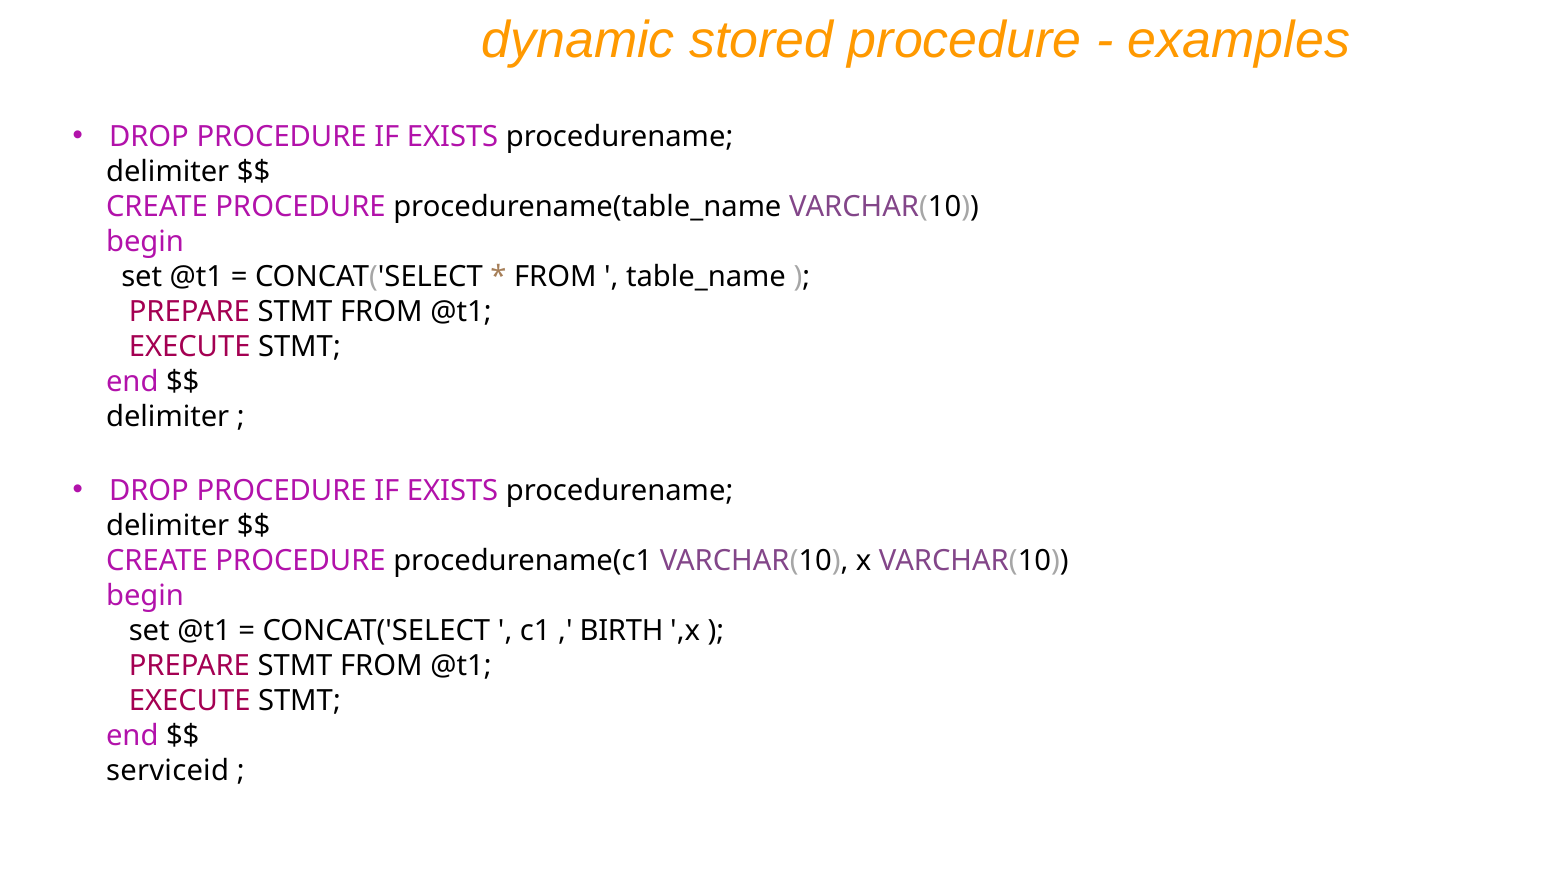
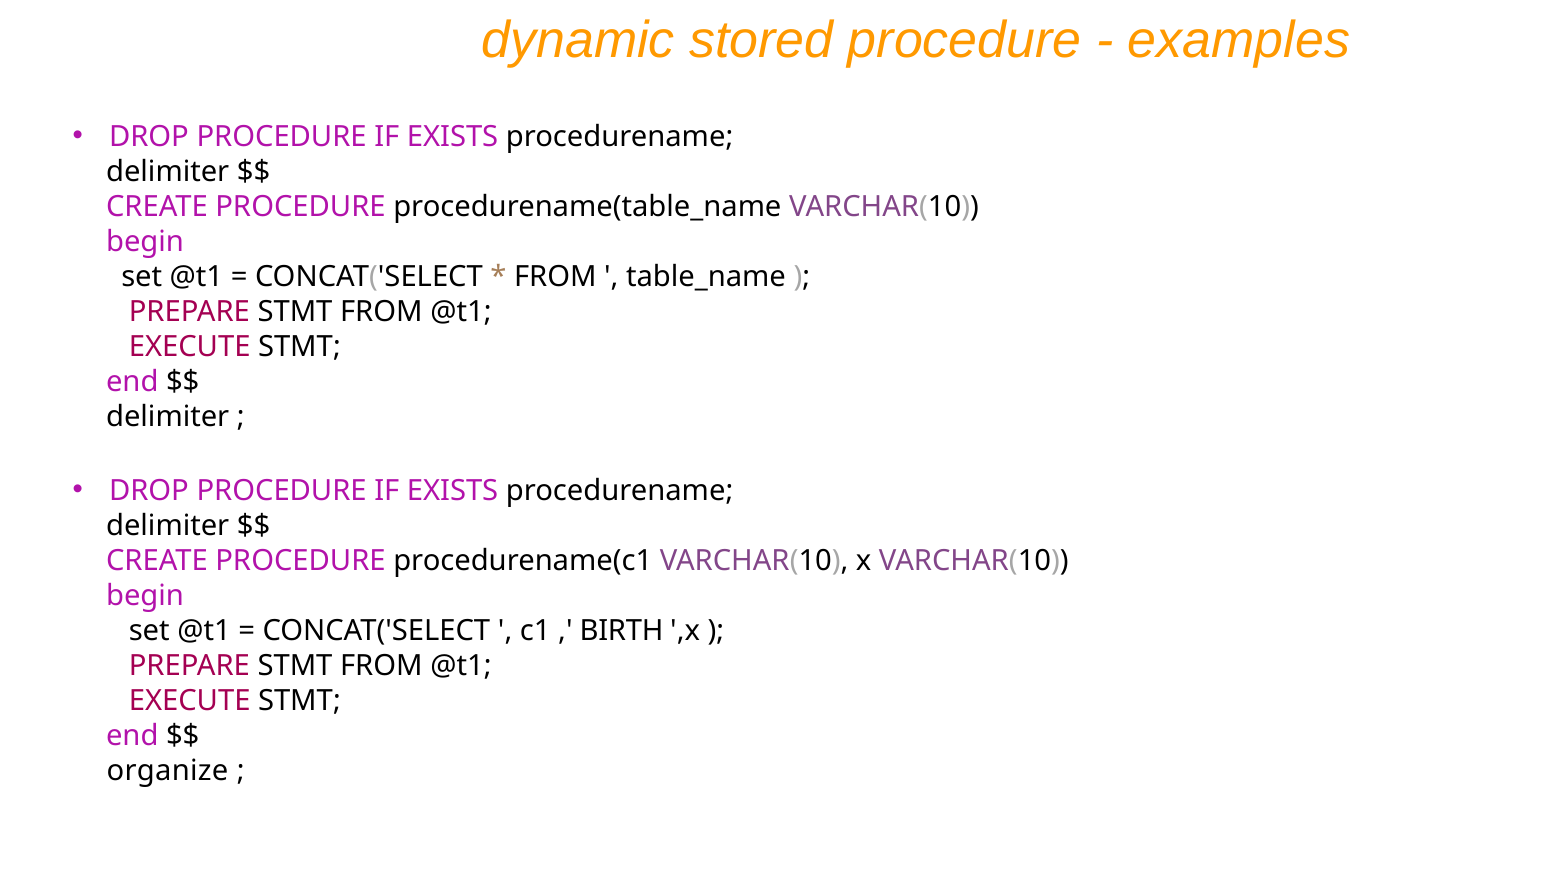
serviceid: serviceid -> organize (168, 771)
